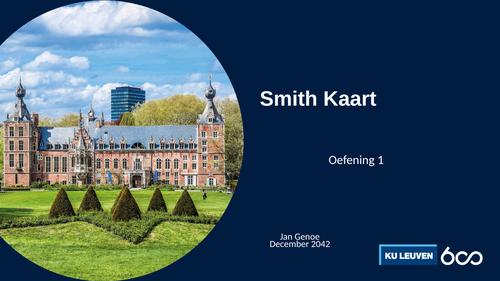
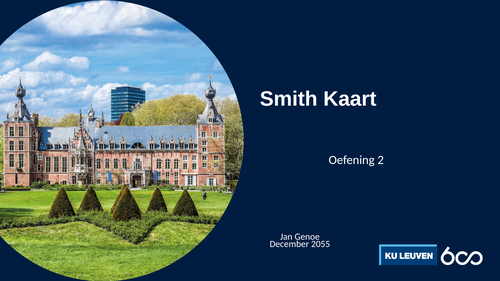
1: 1 -> 2 (381, 160)
2042: 2042 -> 2055 (321, 244)
